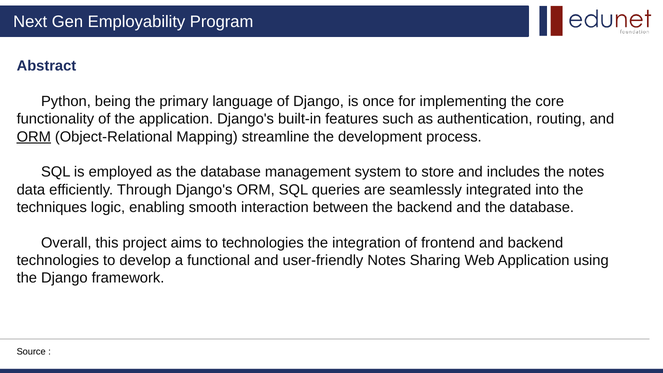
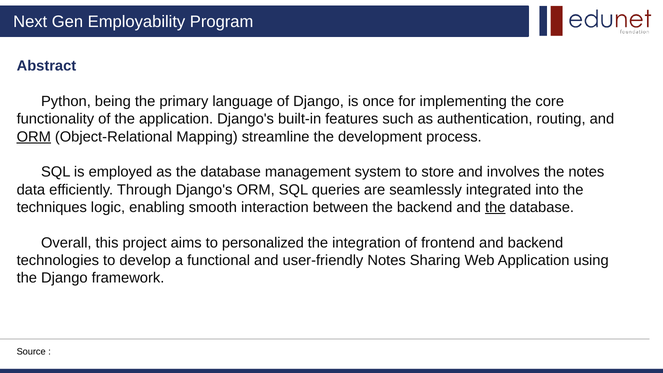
includes: includes -> involves (513, 172)
the underline: none -> present (495, 207)
to technologies: technologies -> personalized (263, 243)
